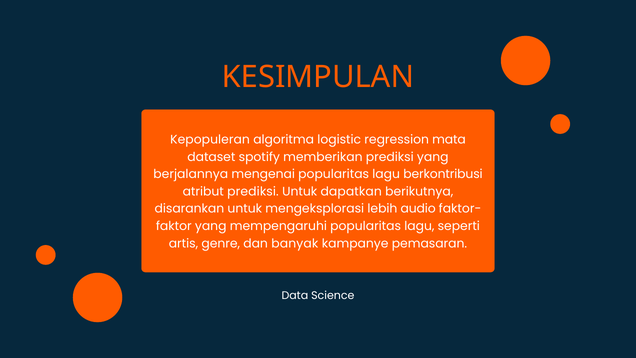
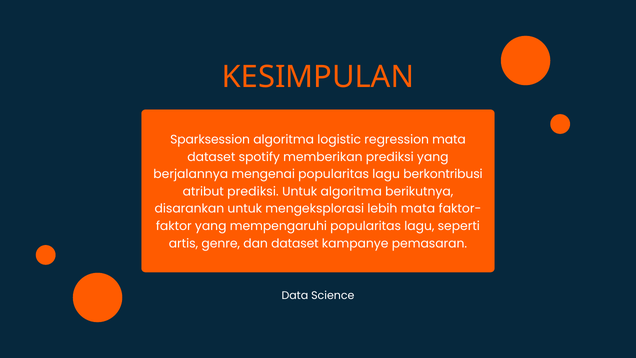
Kepopuleran: Kepopuleran -> Sparksession (210, 140)
Untuk dapatkan: dapatkan -> algoritma (351, 191)
lebih audio: audio -> mata (418, 209)
dan banyak: banyak -> dataset (295, 243)
